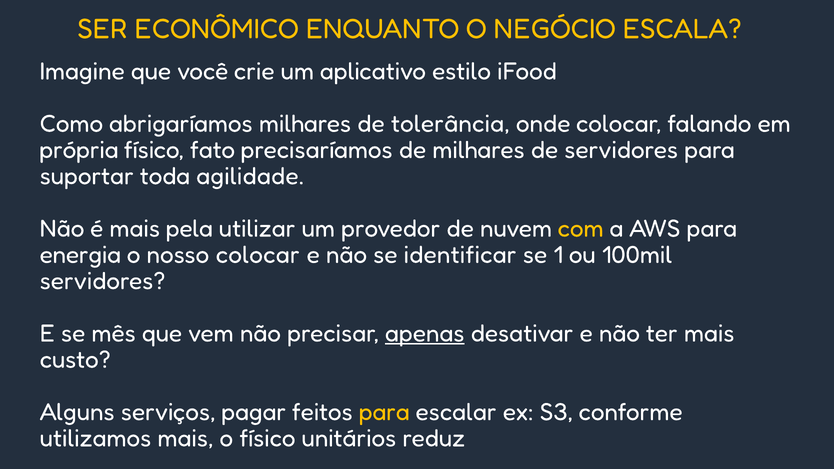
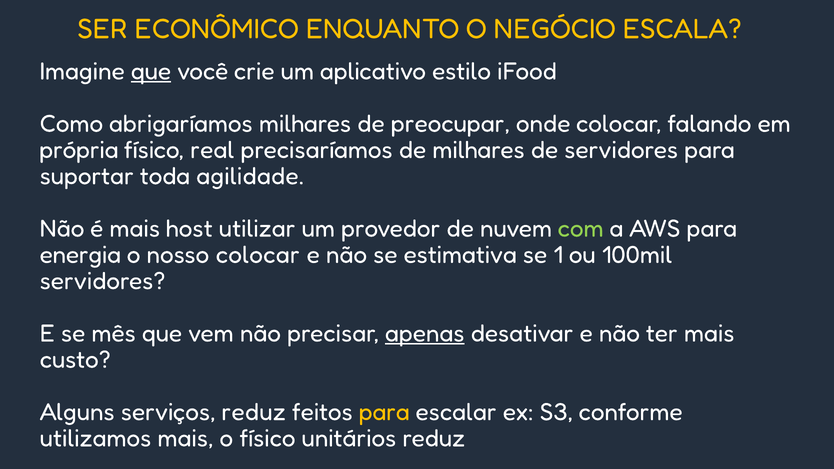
que underline: none -> present (151, 71)
tolerância: tolerância -> preocupar (450, 124)
fato: fato -> real (212, 150)
pela: pela -> host (189, 229)
com colour: yellow -> light green (581, 229)
identificar: identificar -> estimativa (460, 255)
serviços pagar: pagar -> reduz (254, 412)
